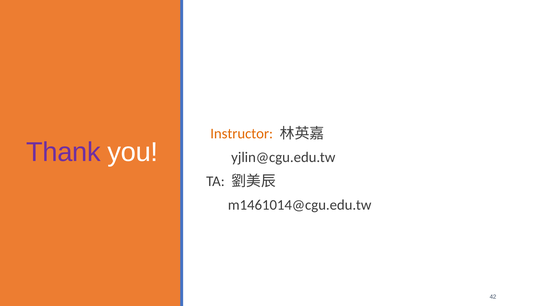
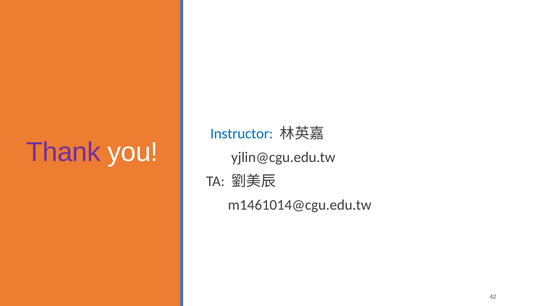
Instructor colour: orange -> blue (242, 133)
